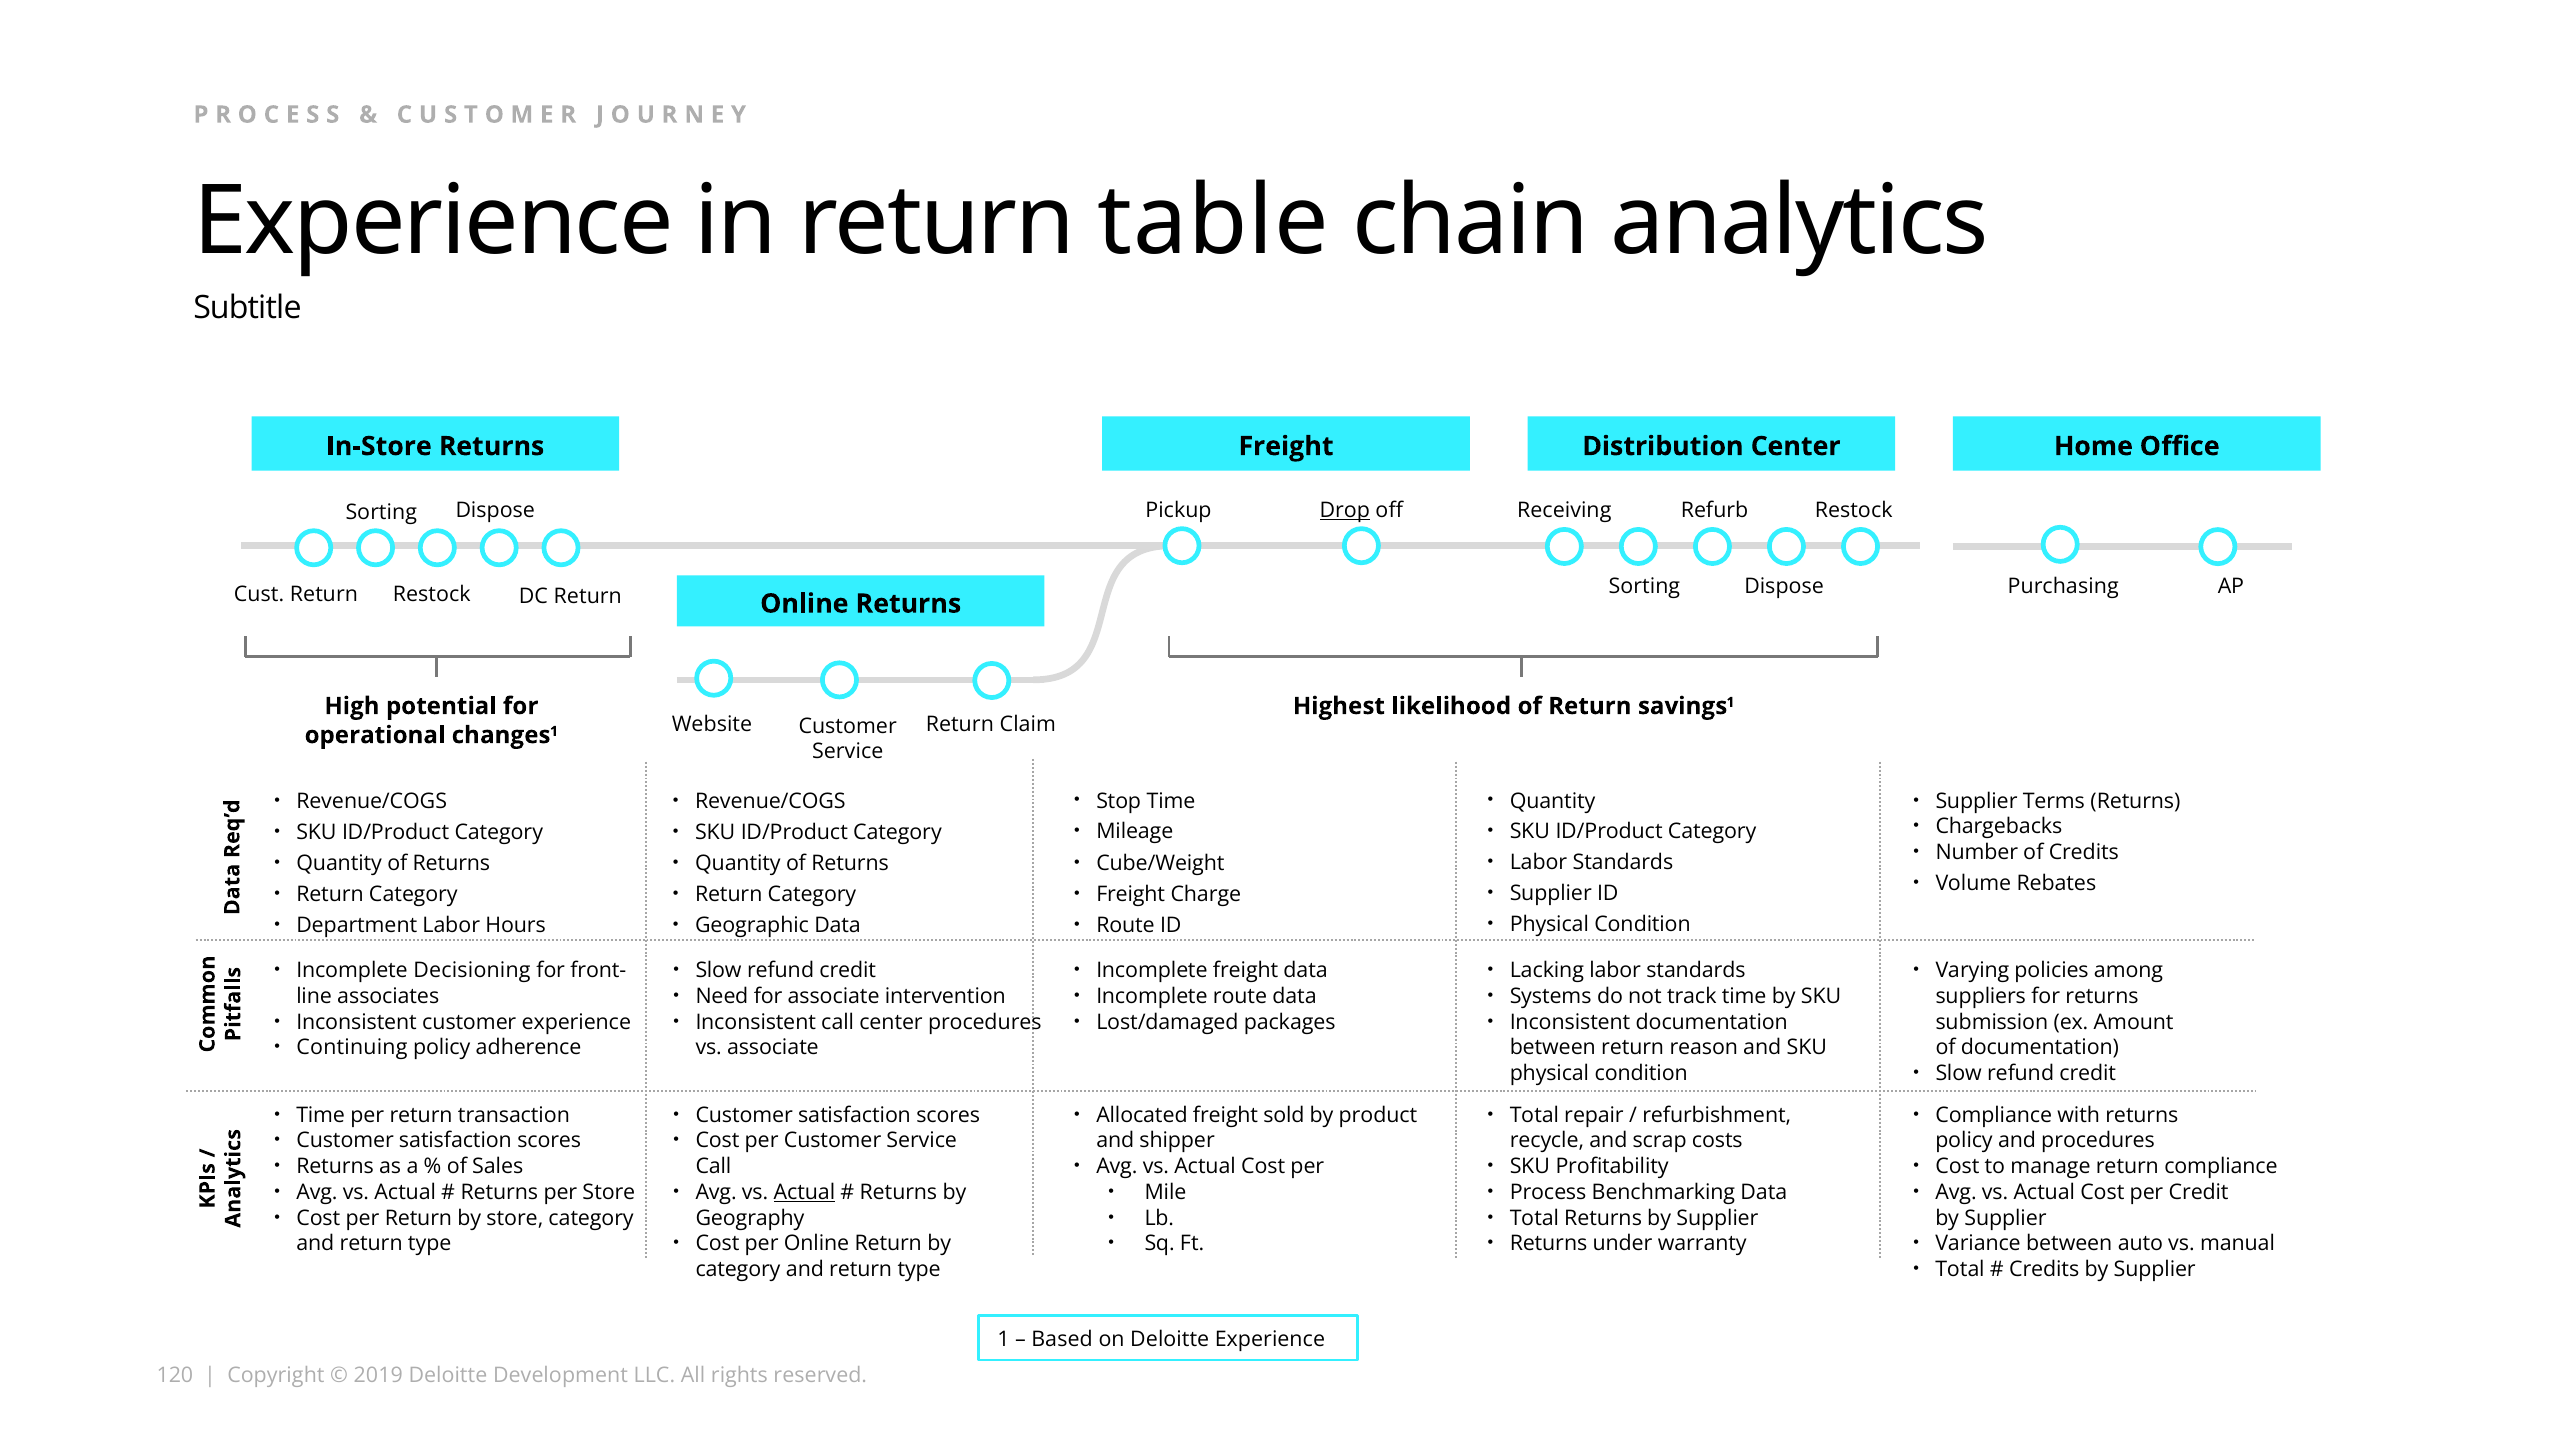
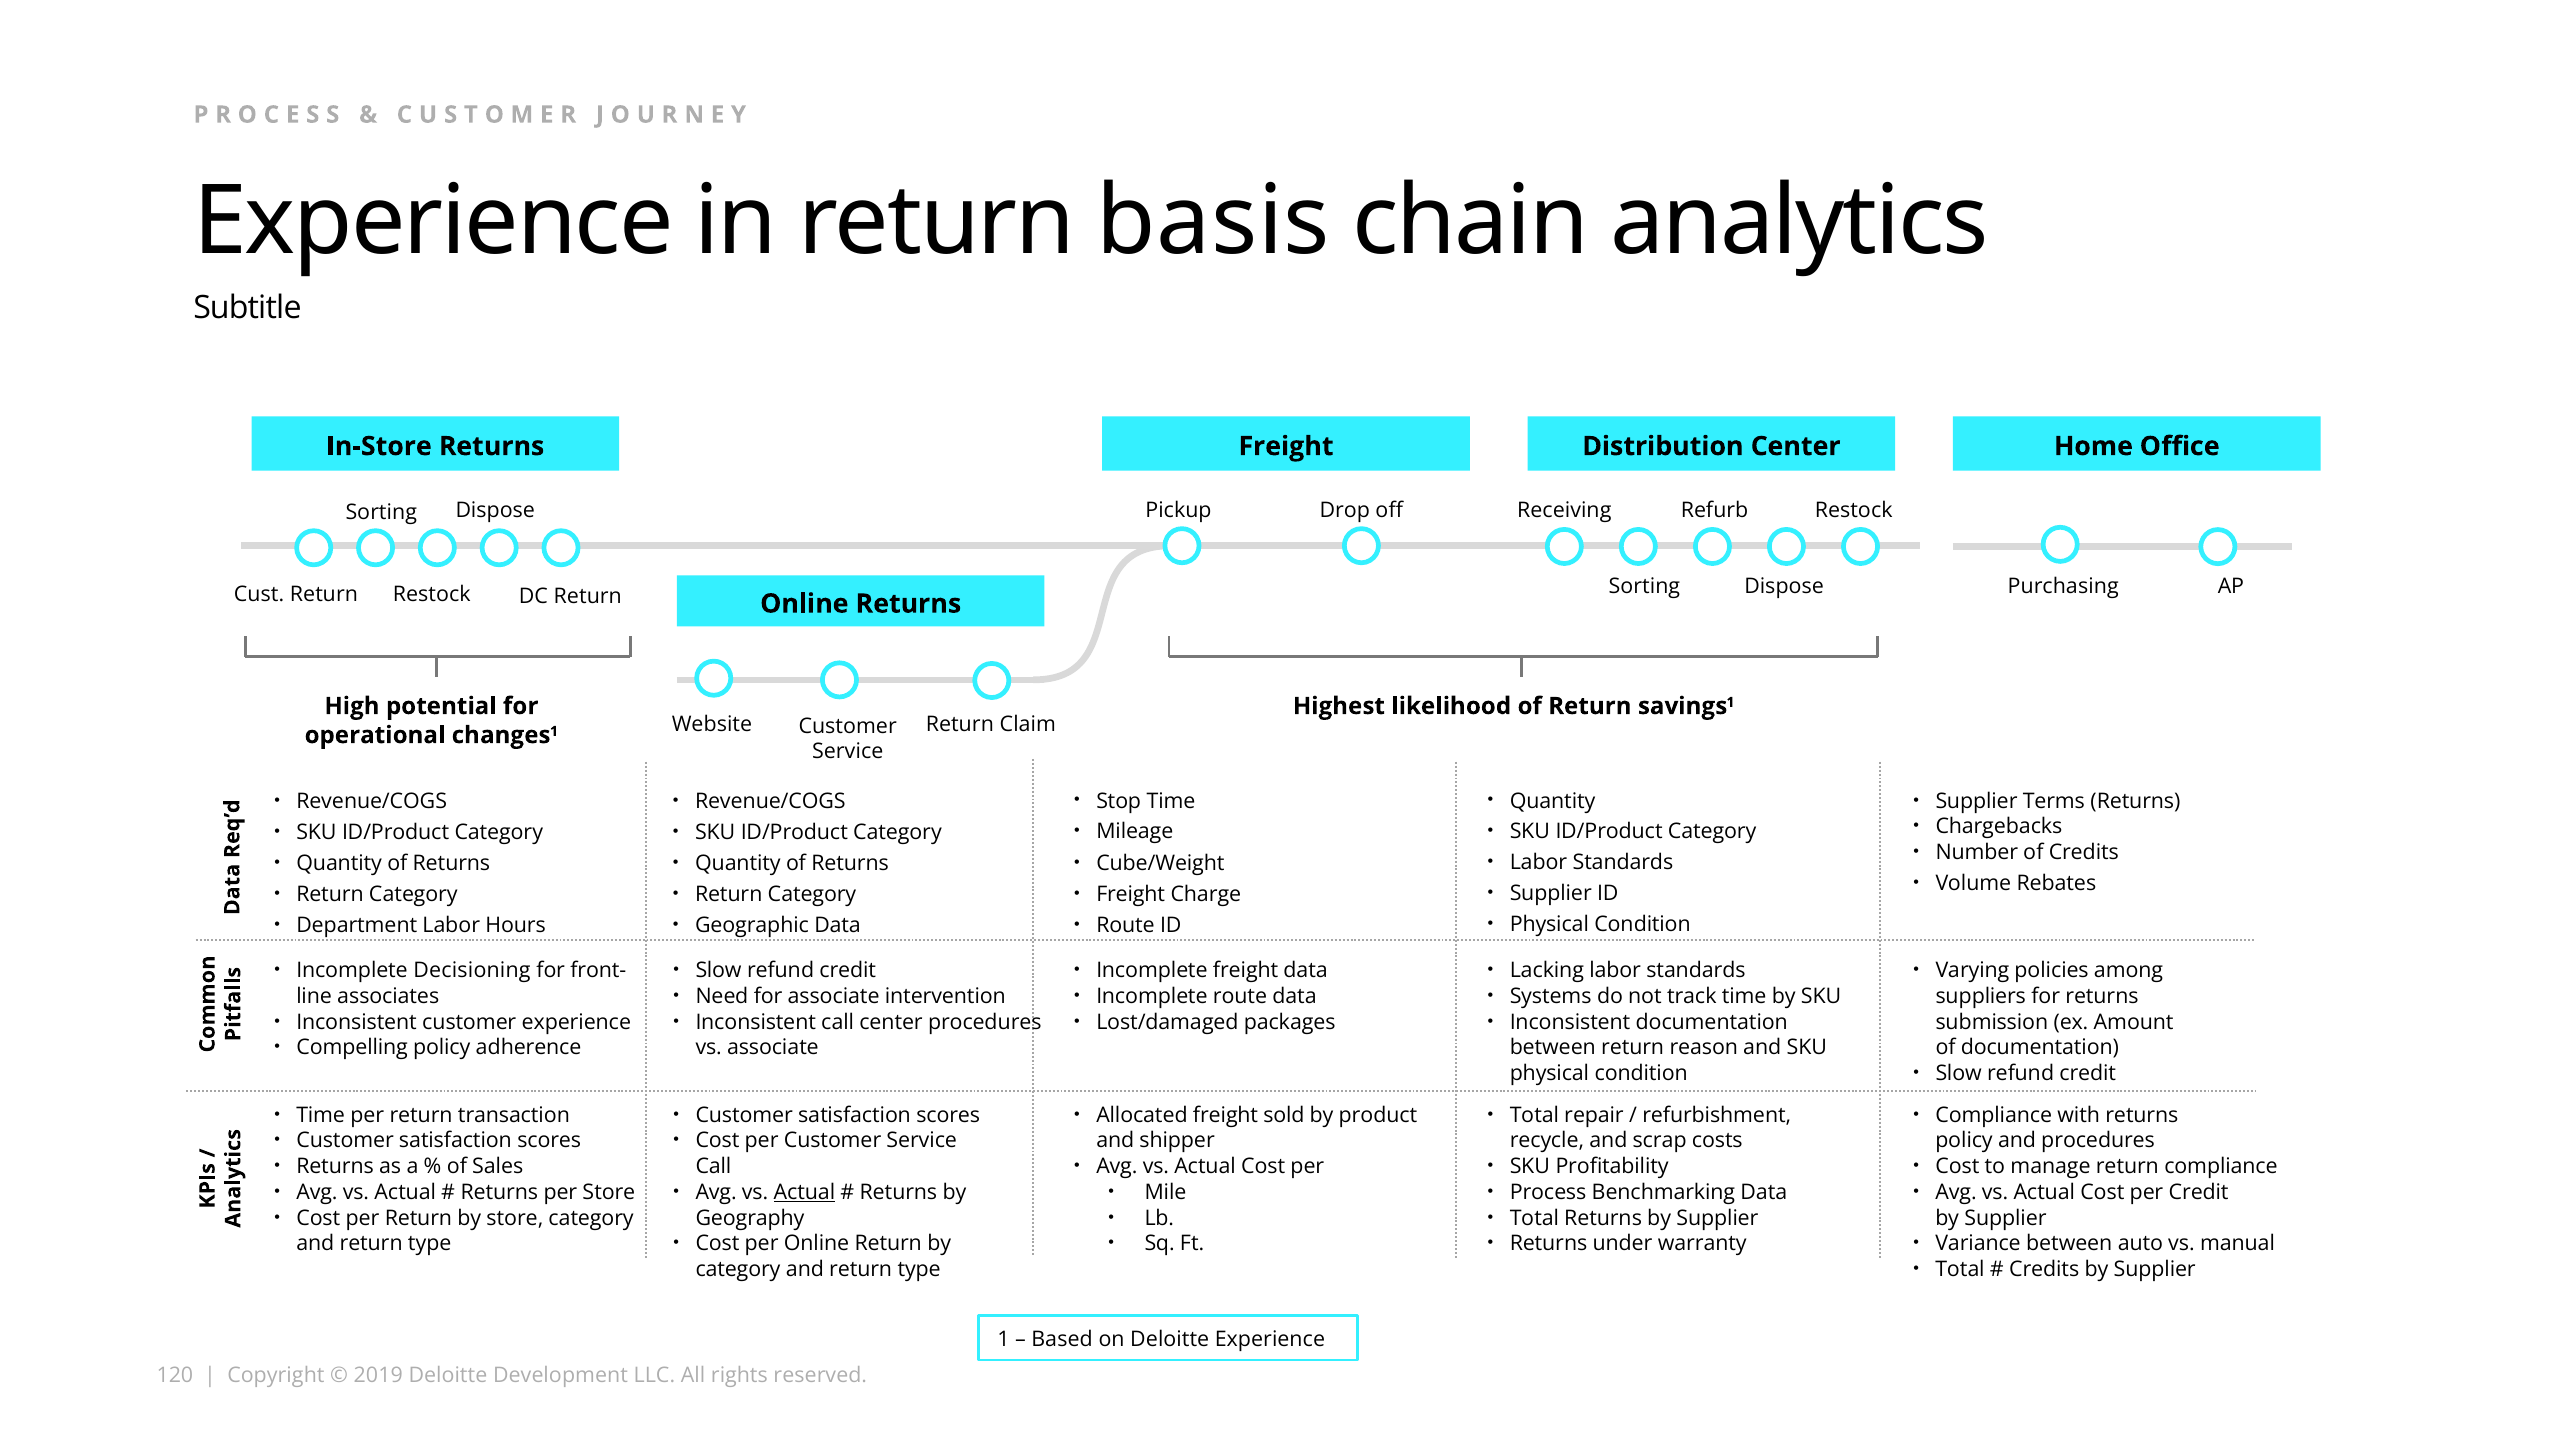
table: table -> basis (1213, 222)
Drop underline: present -> none (1345, 510)
Continuing: Continuing -> Compelling (352, 1048)
